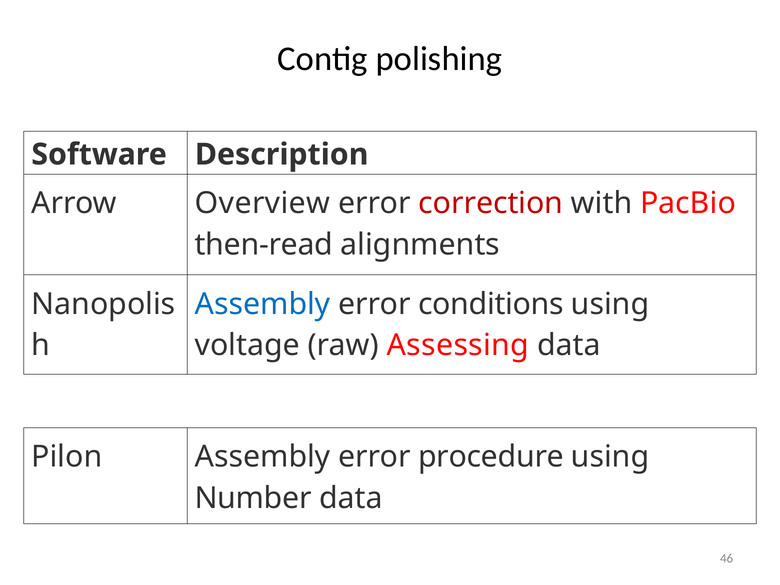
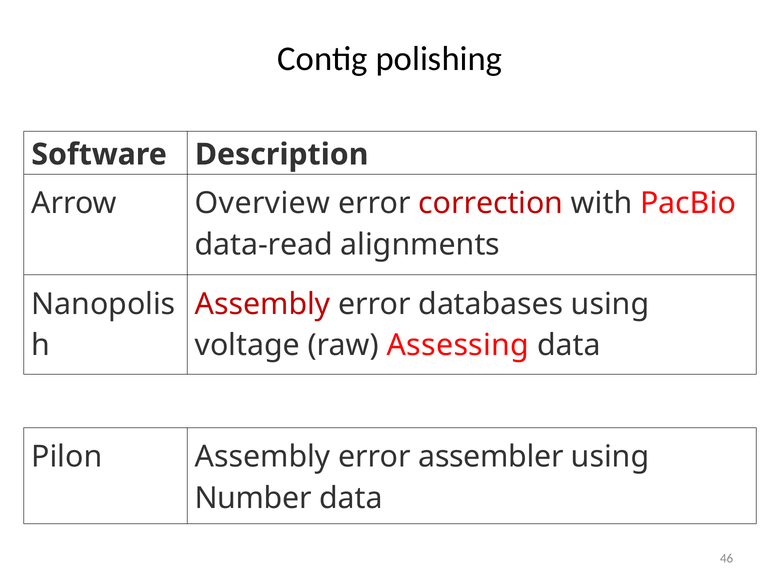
then-read: then-read -> data-read (264, 245)
Assembly colour: blue -> red (263, 304)
conditions: conditions -> databases (491, 304)
procedure: procedure -> assembler (491, 457)
